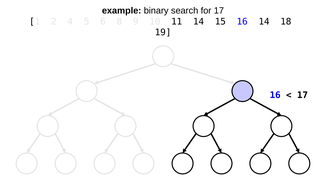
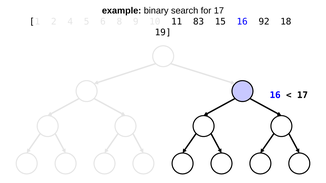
11 14: 14 -> 83 (199, 22)
16 14: 14 -> 92 (264, 22)
